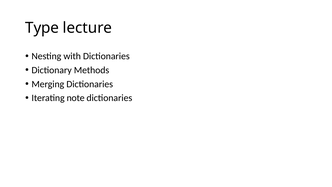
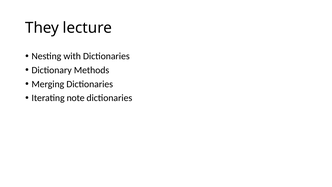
Type: Type -> They (42, 28)
